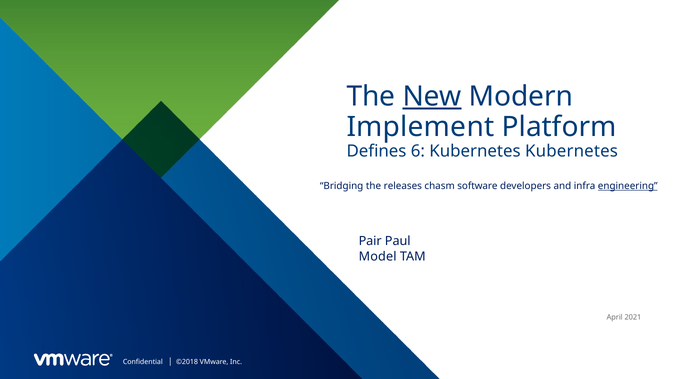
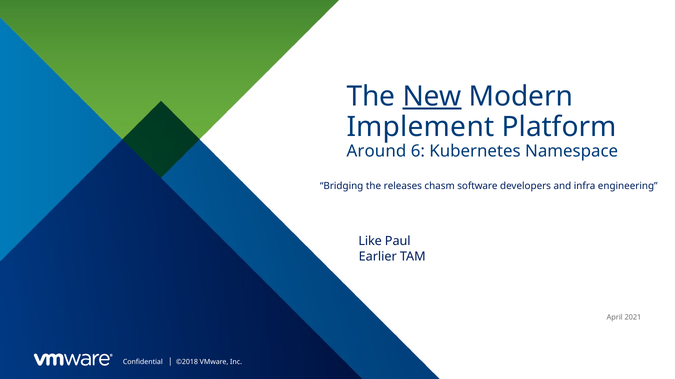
Defines: Defines -> Around (376, 151)
Kubernetes Kubernetes: Kubernetes -> Namespace (572, 151)
engineering underline: present -> none (628, 186)
Pair: Pair -> Like (370, 242)
Model: Model -> Earlier (378, 257)
